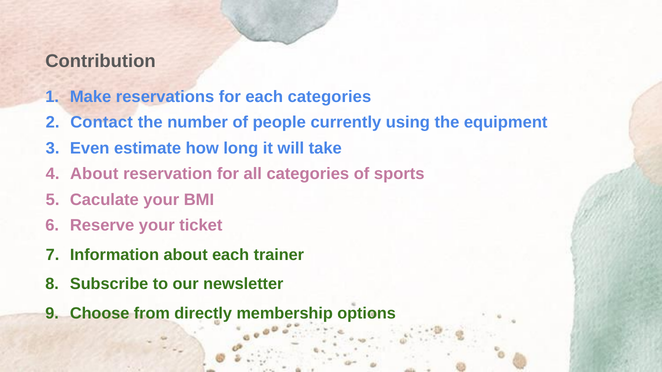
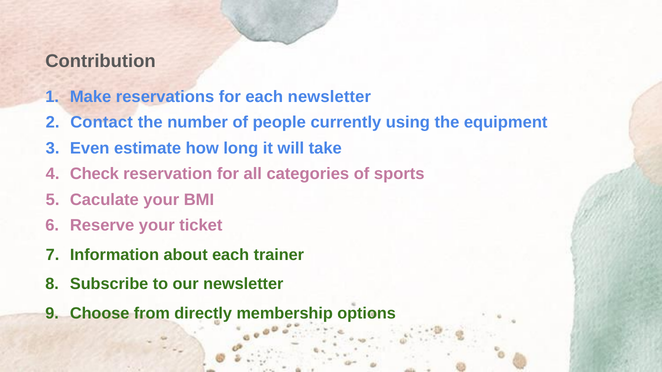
each categories: categories -> newsletter (329, 97)
About: About -> Check (94, 174)
